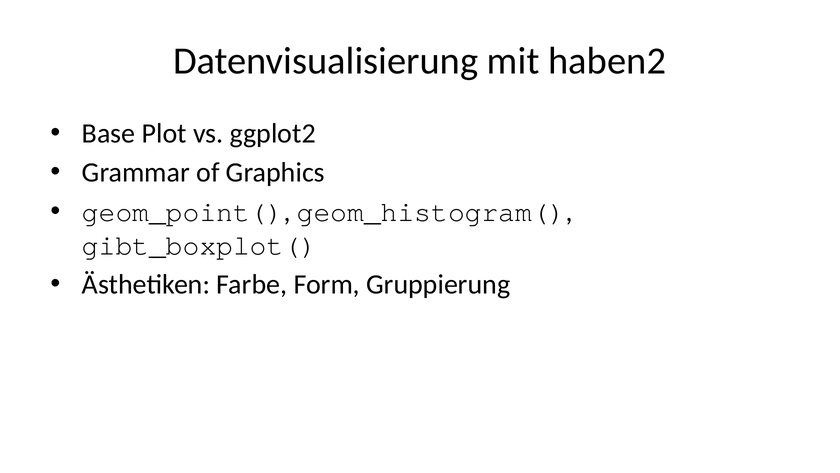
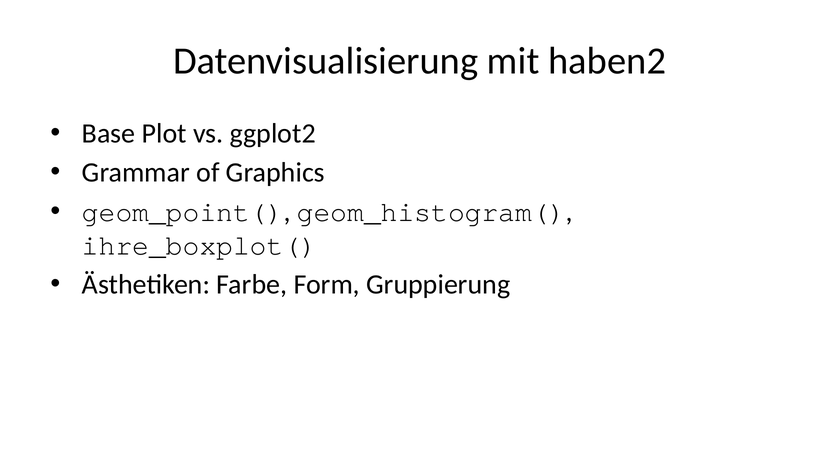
gibt_boxplot(: gibt_boxplot( -> ihre_boxplot( (200, 245)
